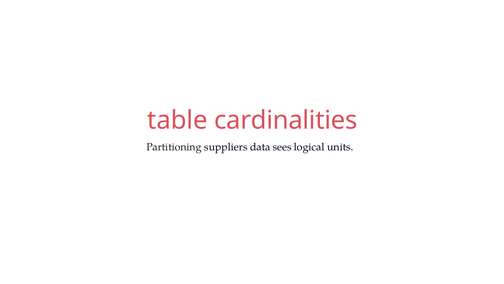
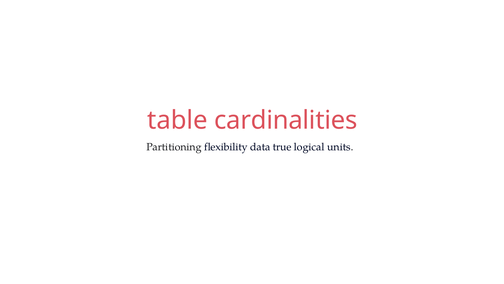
suppliers: suppliers -> flexibility (226, 147)
sees: sees -> true (282, 147)
